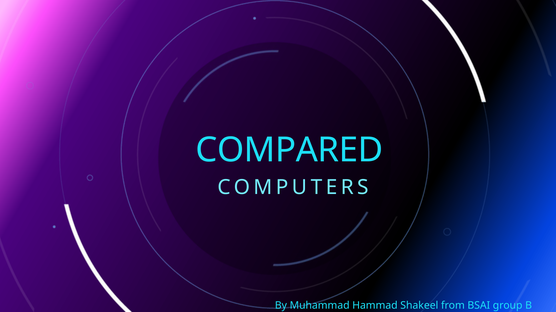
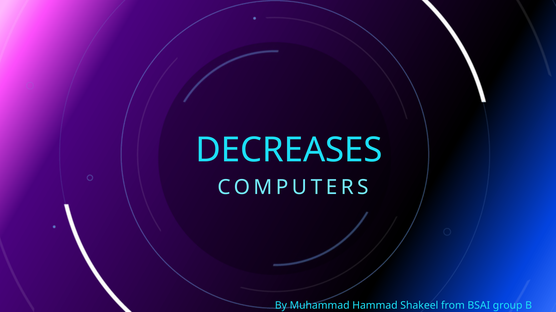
COMPARED: COMPARED -> DECREASES (289, 151)
